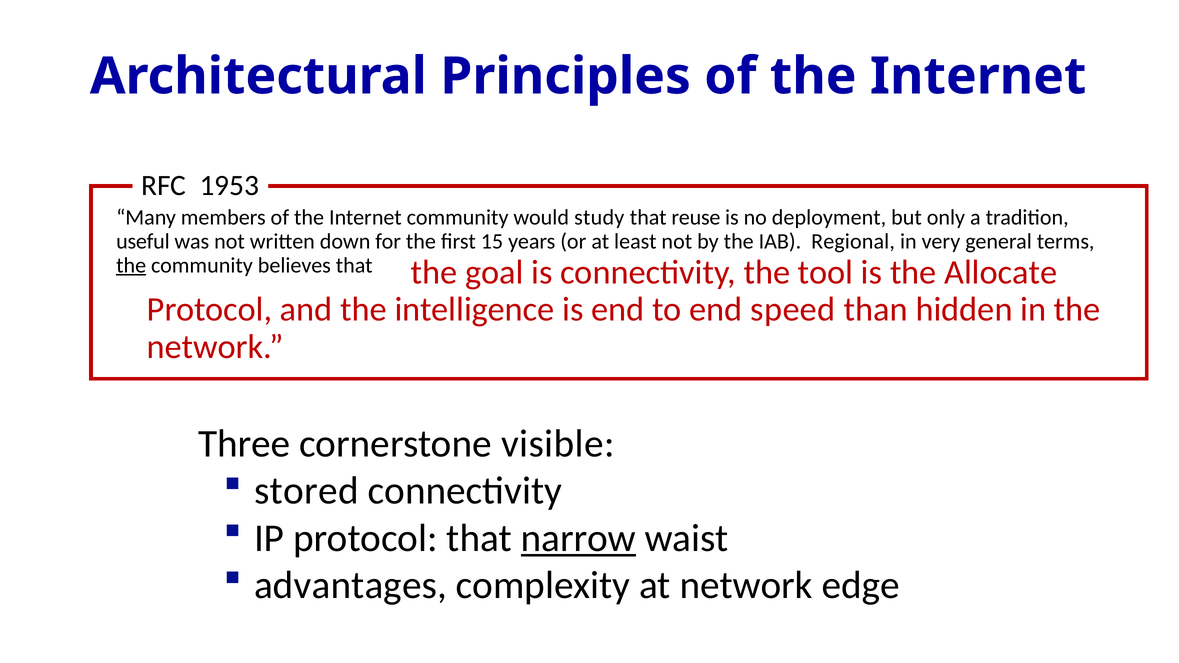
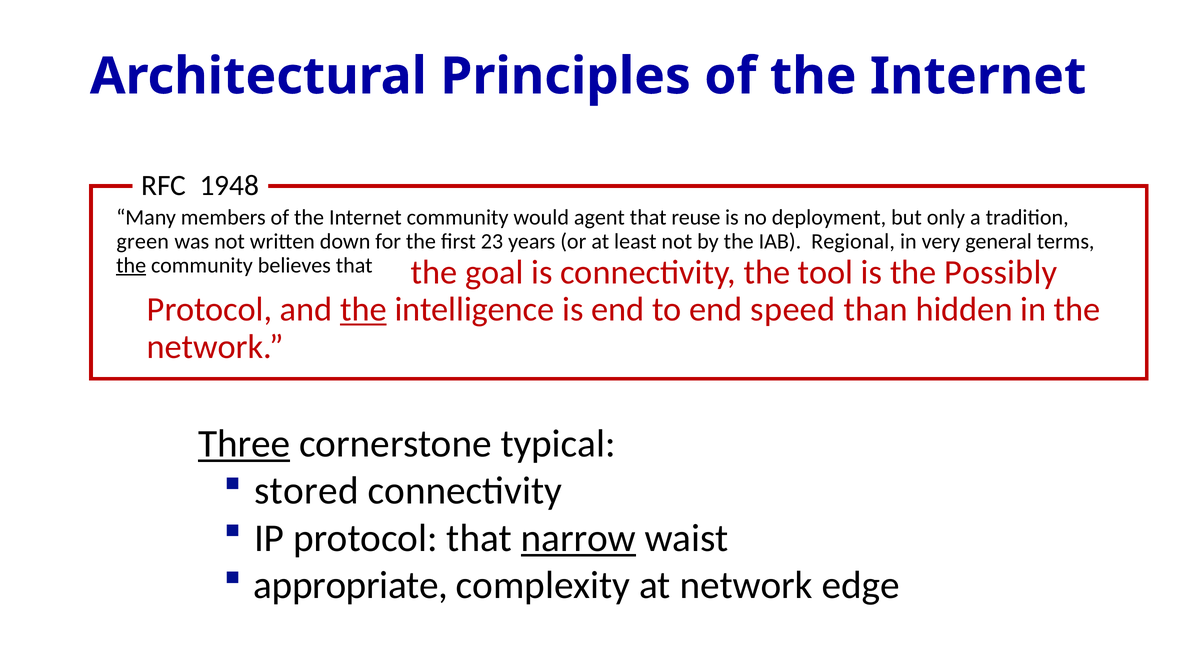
1953: 1953 -> 1948 (229, 186)
study: study -> agent (599, 218)
useful: useful -> green (143, 242)
15: 15 -> 23 (492, 242)
Allocate: Allocate -> Possibly (1001, 273)
the underline: none -> present (363, 310)
Three underline: none -> present (244, 444)
visible: visible -> typical (558, 444)
advantages: advantages -> appropriate (351, 585)
